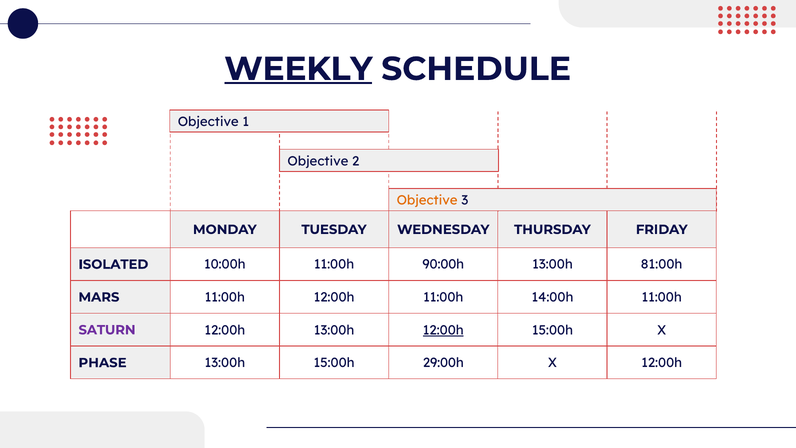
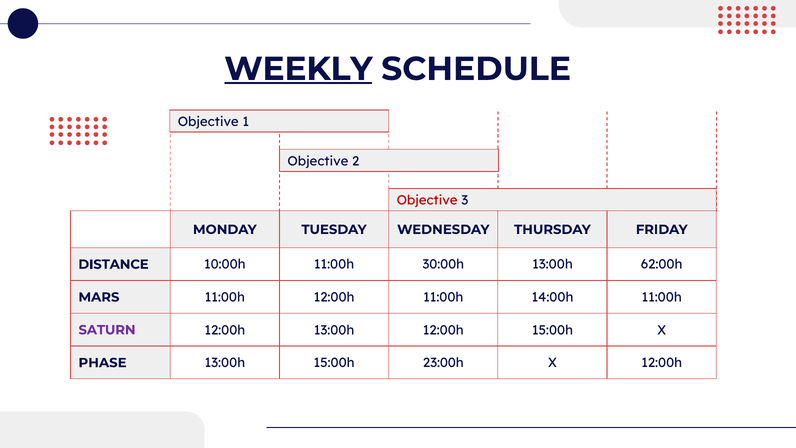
Objective colour: orange -> red (427, 200)
ISOLATED: ISOLATED -> DISTANCE (113, 264)
90:00h: 90:00h -> 30:00h (443, 264)
81:00h: 81:00h -> 62:00h (662, 264)
12:00h underline: present -> none (443, 330)
29:00h: 29:00h -> 23:00h (443, 363)
